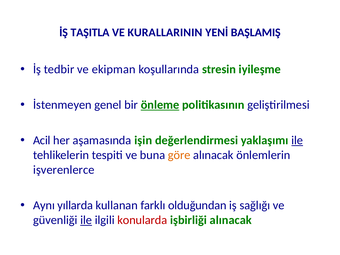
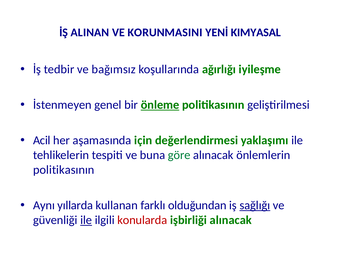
TAŞITLA: TAŞITLA -> ALINAN (90, 33)
KURALLARININ: KURALLARININ -> KORUNMASINI (165, 33)
BAŞLAMIŞ: BAŞLAMIŞ -> KIMYASAL (256, 33)
ekipman: ekipman -> bağımsız (114, 69)
stresin: stresin -> ağırlığı (219, 69)
işin: işin -> için (143, 140)
ile underline: present -> none (297, 140)
göre colour: orange -> green (179, 155)
işverenlerce: işverenlerce -> politikasının (64, 170)
sağlığı underline: none -> present (255, 205)
